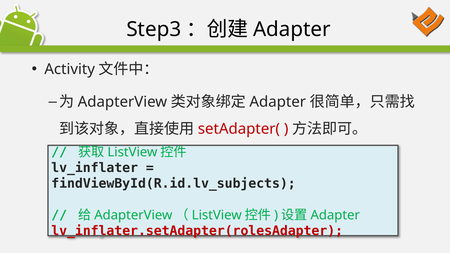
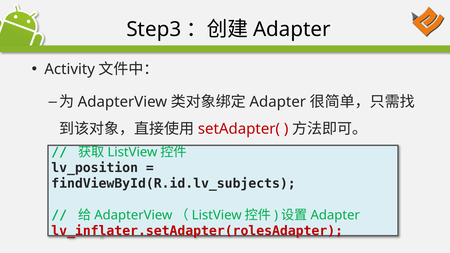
lv_inflater: lv_inflater -> lv_position (95, 168)
